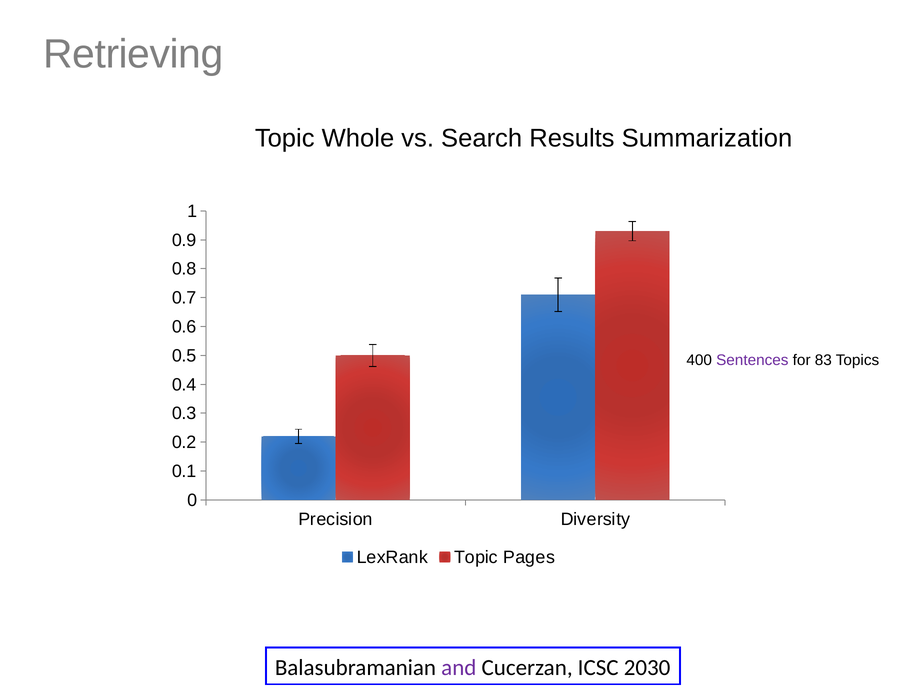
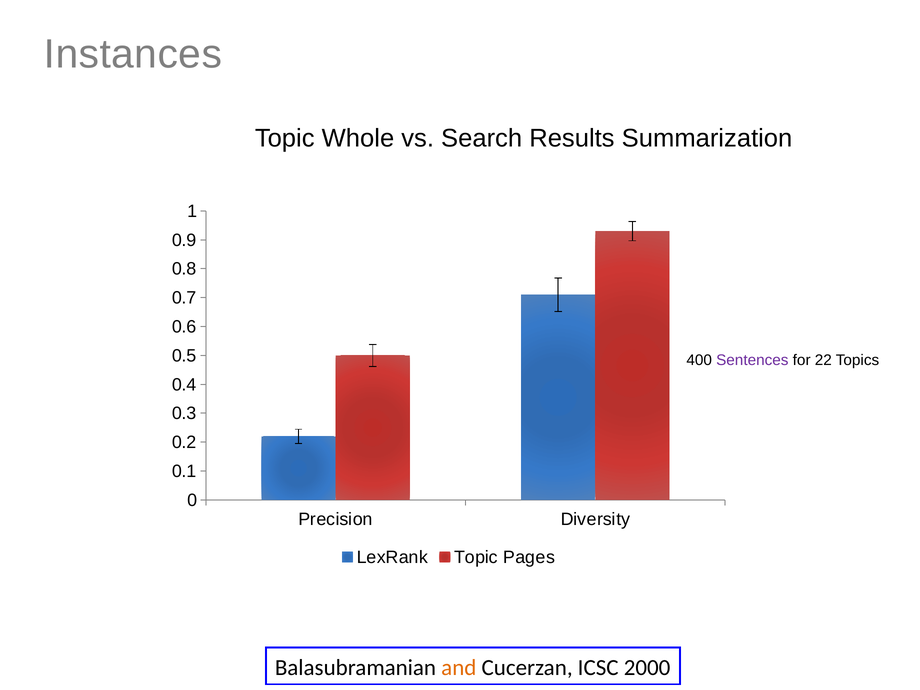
Retrieving: Retrieving -> Instances (133, 54)
83: 83 -> 22 (823, 360)
and colour: purple -> orange (459, 668)
2030: 2030 -> 2000 (647, 668)
